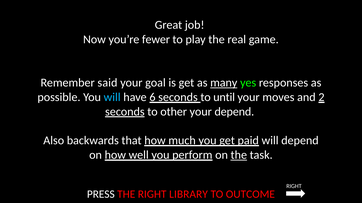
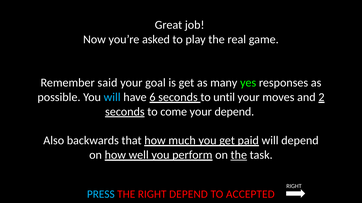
fewer: fewer -> asked (156, 40)
many underline: present -> none (224, 83)
other: other -> come (174, 112)
PRESS colour: white -> light blue (101, 195)
RIGHT LIBRARY: LIBRARY -> DEPEND (188, 195)
OUTCOME: OUTCOME -> ACCEPTED (250, 195)
